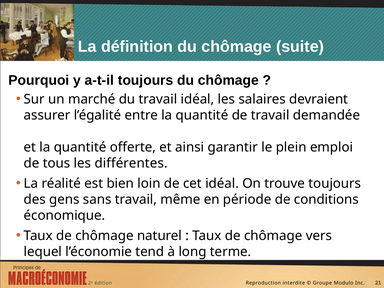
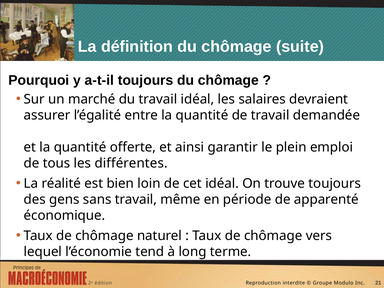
conditions: conditions -> apparenté (326, 199)
